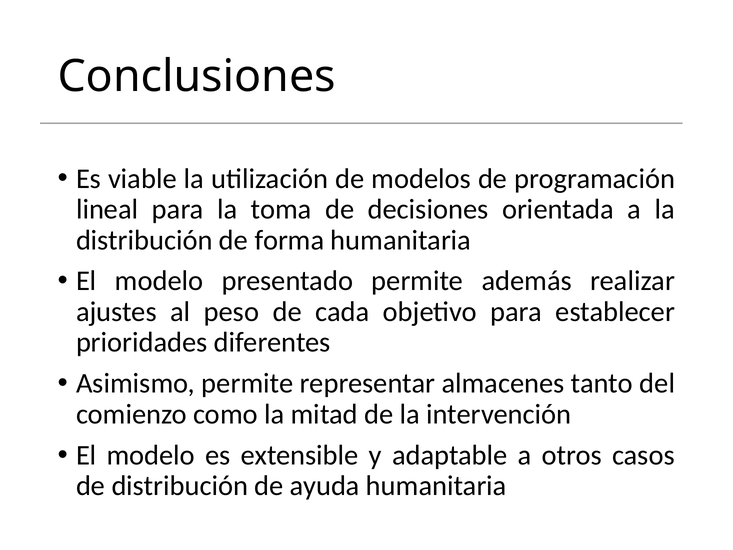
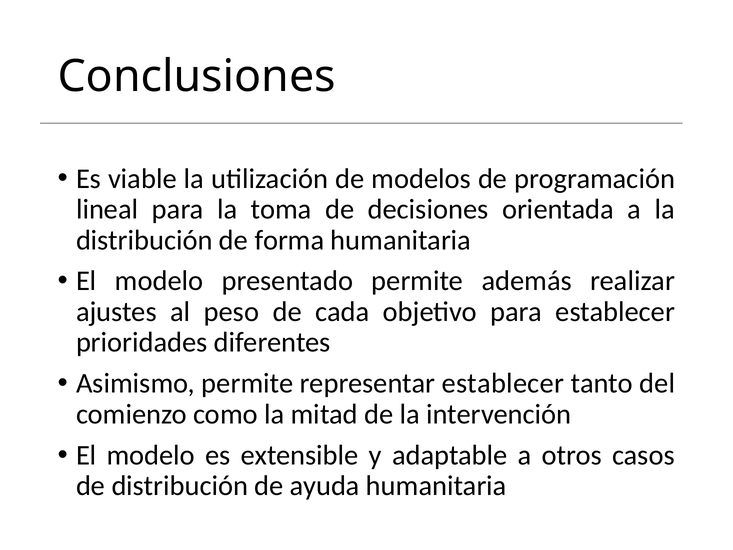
representar almacenes: almacenes -> establecer (503, 383)
